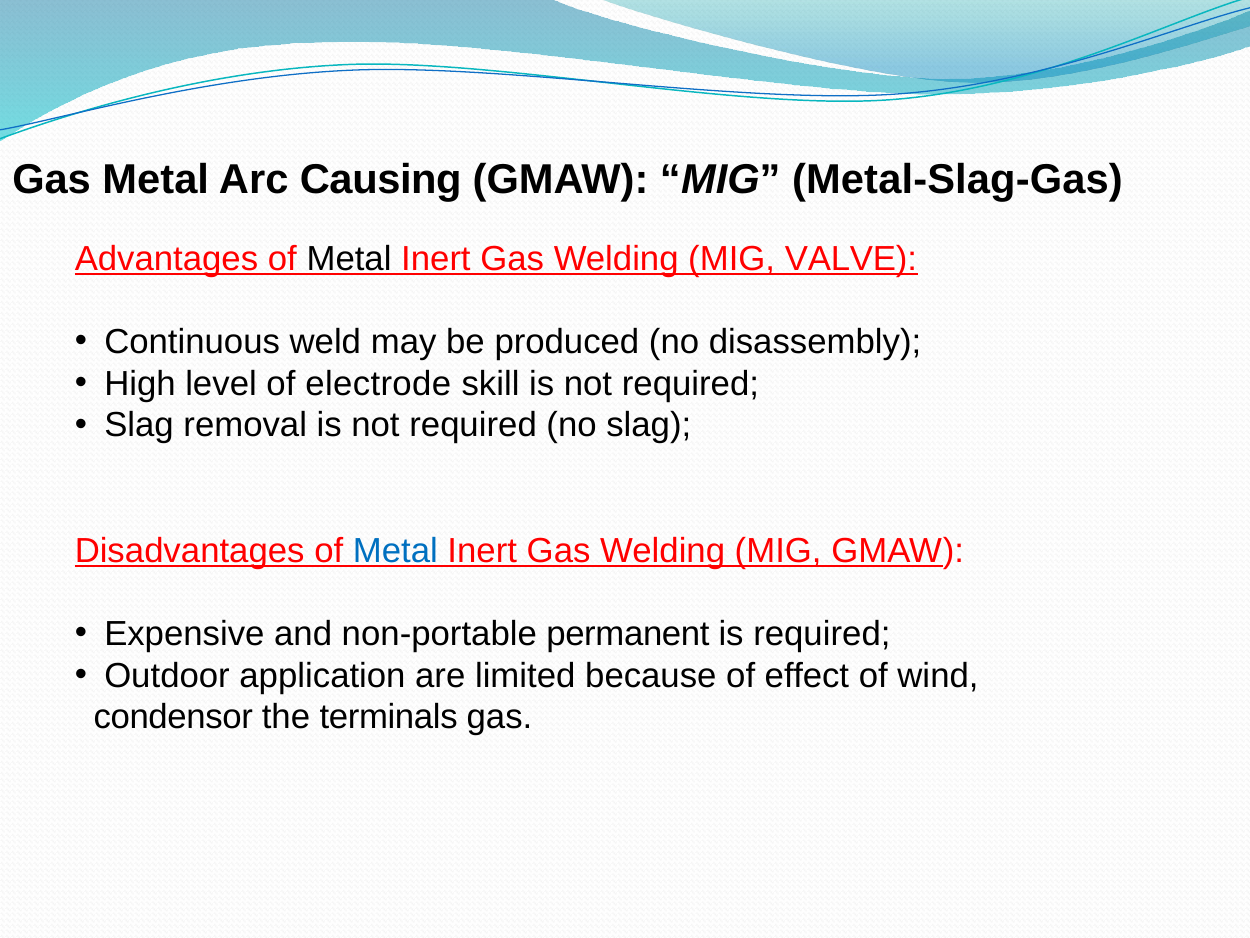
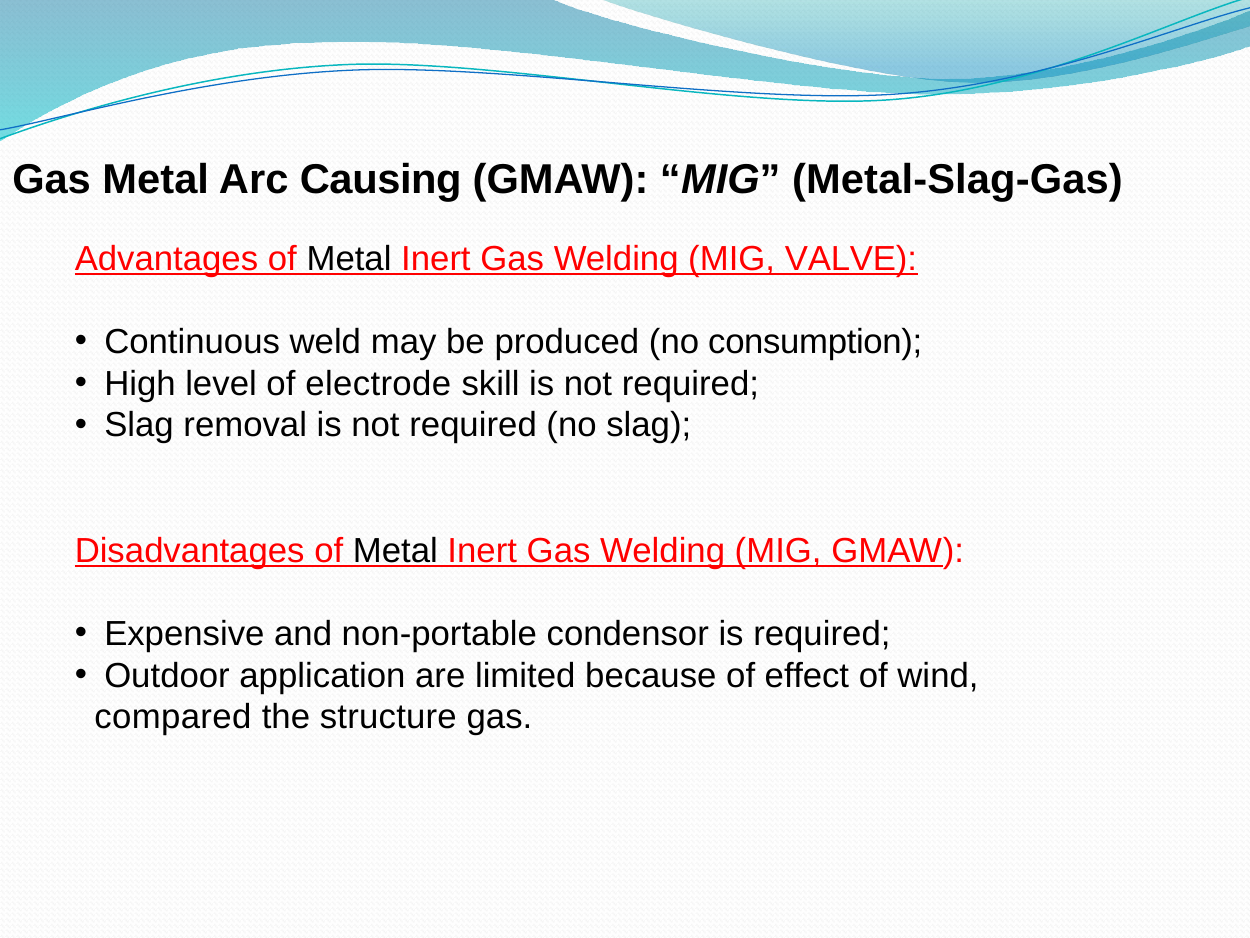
disassembly: disassembly -> consumption (815, 342)
Metal colour: blue -> black (395, 550)
permanent: permanent -> condensor (628, 634)
condensor: condensor -> compared (173, 717)
terminals: terminals -> structure (388, 717)
